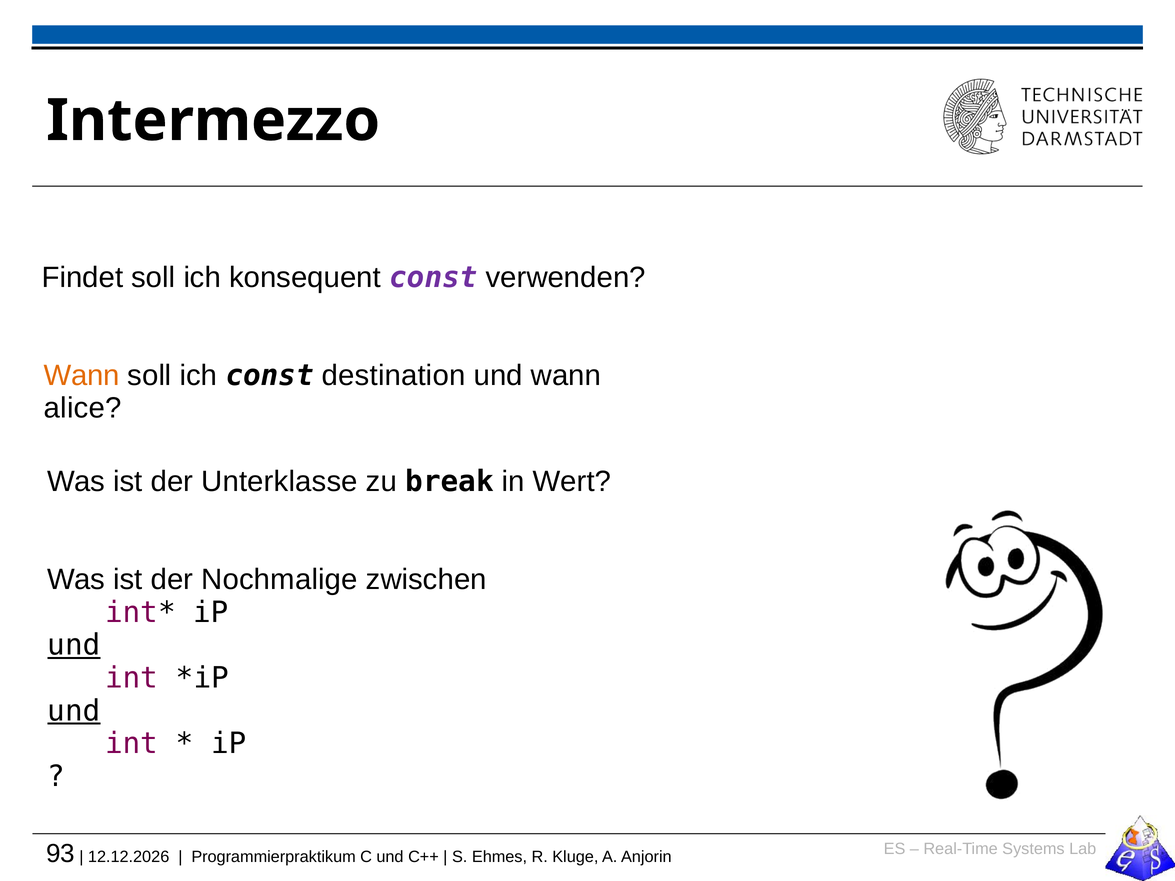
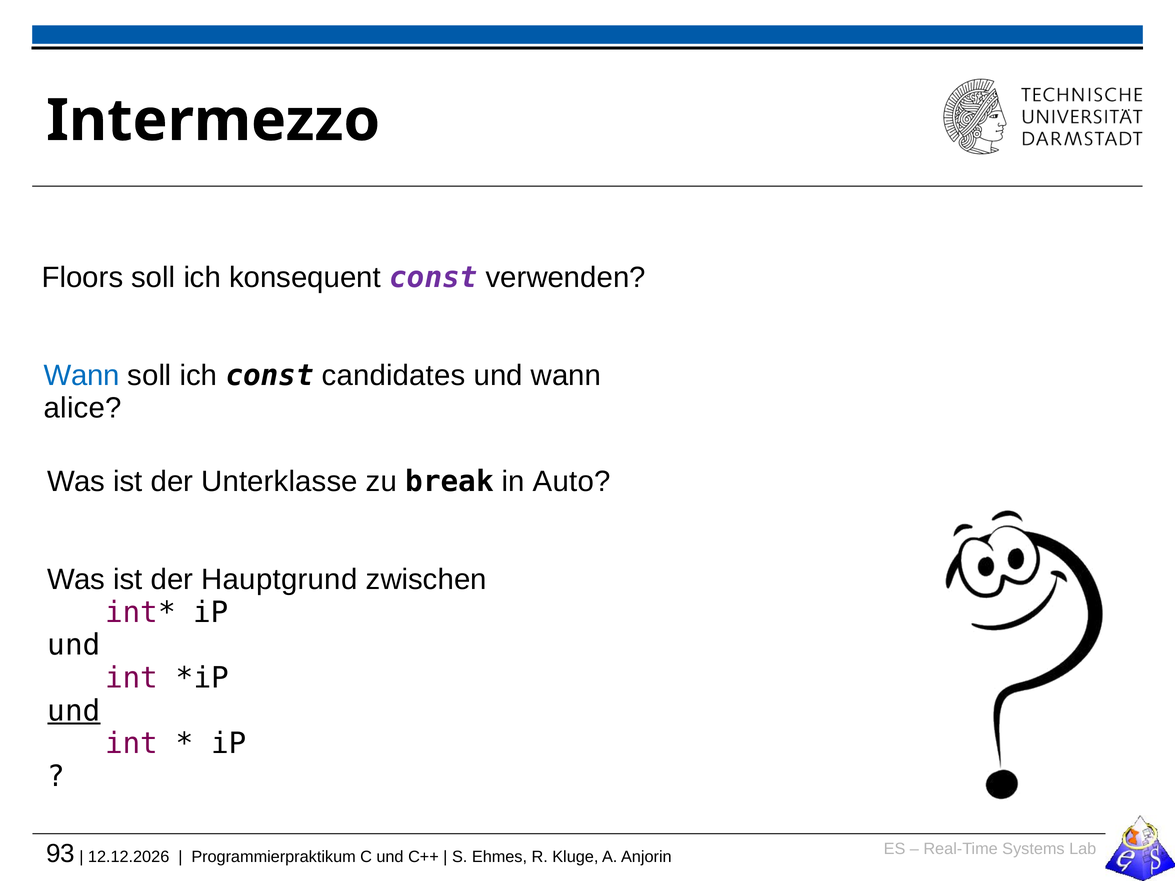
Findet: Findet -> Floors (82, 278)
Wann colour: orange -> blue (82, 376)
destination: destination -> candidates (394, 376)
Wert: Wert -> Auto (572, 481)
Nochmalige: Nochmalige -> Hauptgrund (279, 580)
und underline: present -> none (74, 645)
